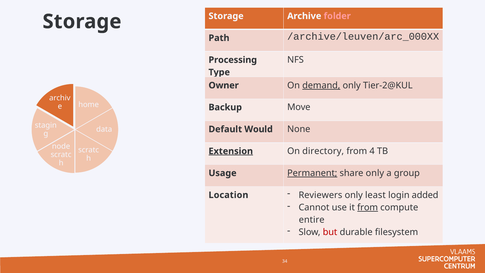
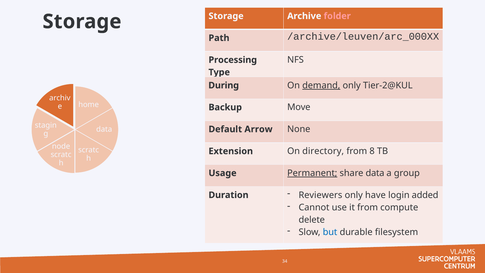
Owner: Owner -> During (224, 85)
Would: Would -> Arrow (258, 129)
Extension underline: present -> none (231, 151)
4: 4 -> 8 (372, 151)
share only: only -> data (375, 173)
Location: Location -> Duration (229, 195)
least: least -> have (375, 195)
from underline: present -> none (368, 207)
entire: entire -> delete (312, 220)
but colour: red -> blue (330, 232)
